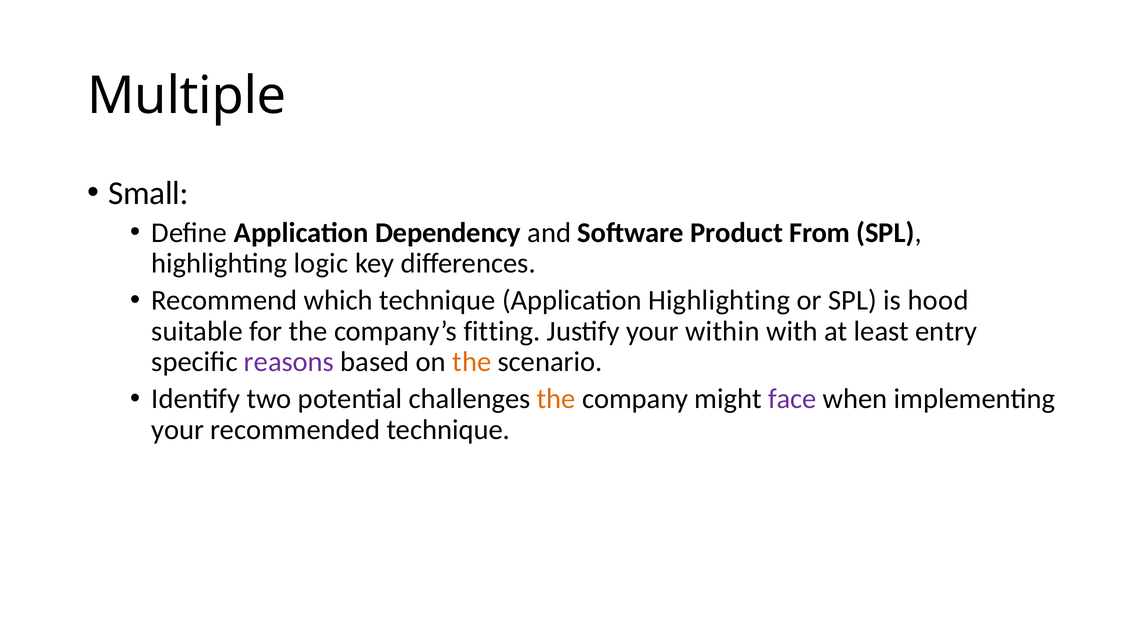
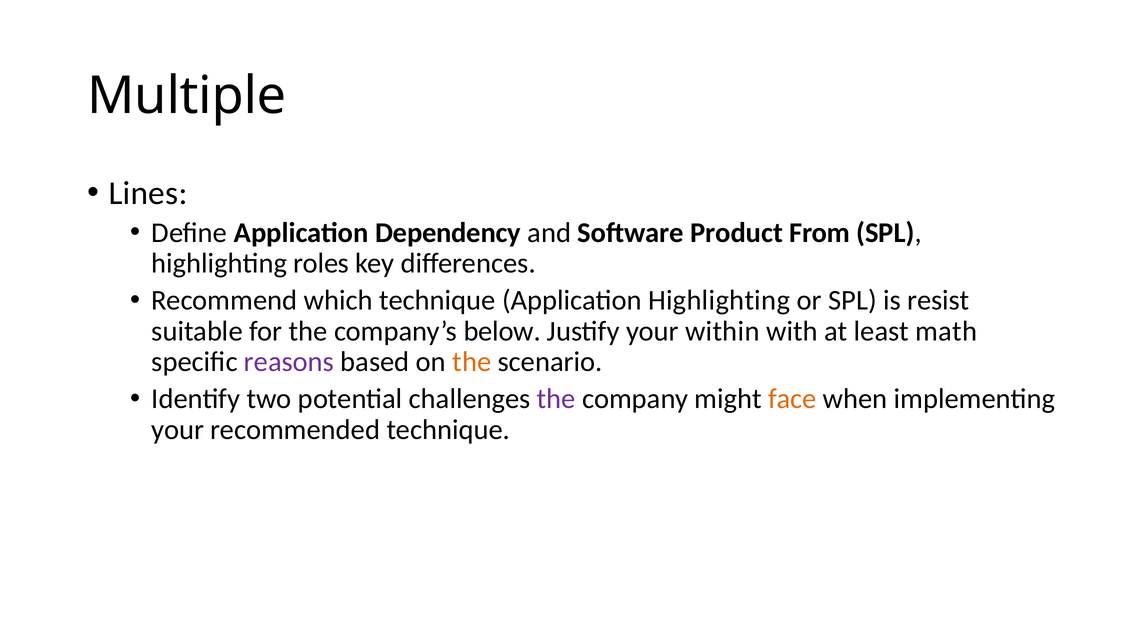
Small: Small -> Lines (148, 193)
logic: logic -> roles (321, 264)
hood: hood -> resist (938, 300)
fitting: fitting -> below (502, 331)
entry: entry -> math (946, 331)
the colour: orange -> purple (556, 399)
face colour: purple -> orange (792, 399)
